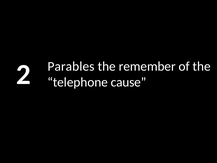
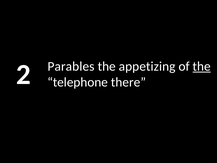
remember: remember -> appetizing (147, 66)
the underline: none -> present (202, 66)
cause: cause -> there (128, 82)
